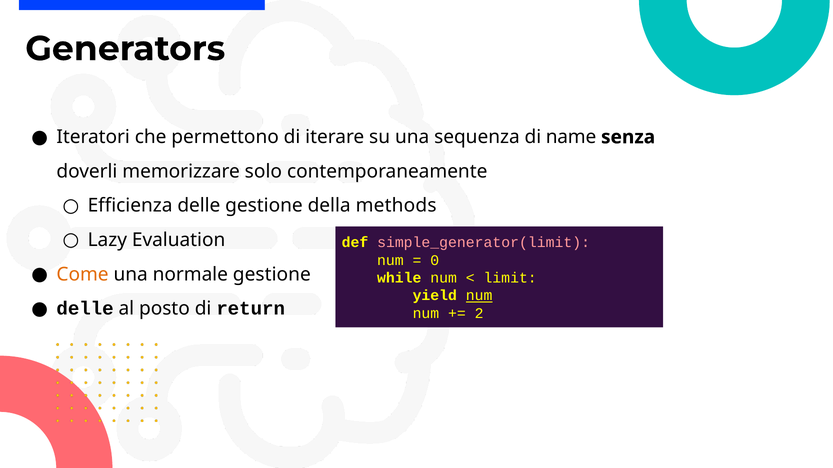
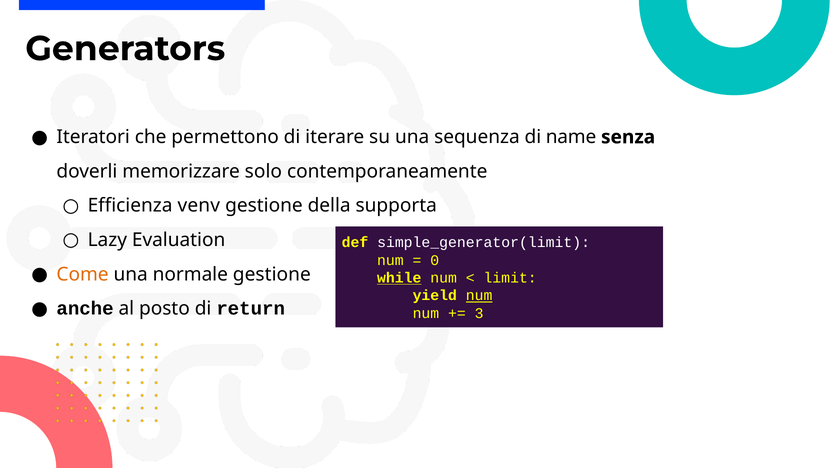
Efficienza delle: delle -> venv (199, 206)
methods: methods -> supporta (396, 206)
simple_generator(limit colour: pink -> white (484, 243)
while underline: none -> present (399, 278)
delle: delle -> anche (85, 309)
2: 2 -> 3 (479, 314)
